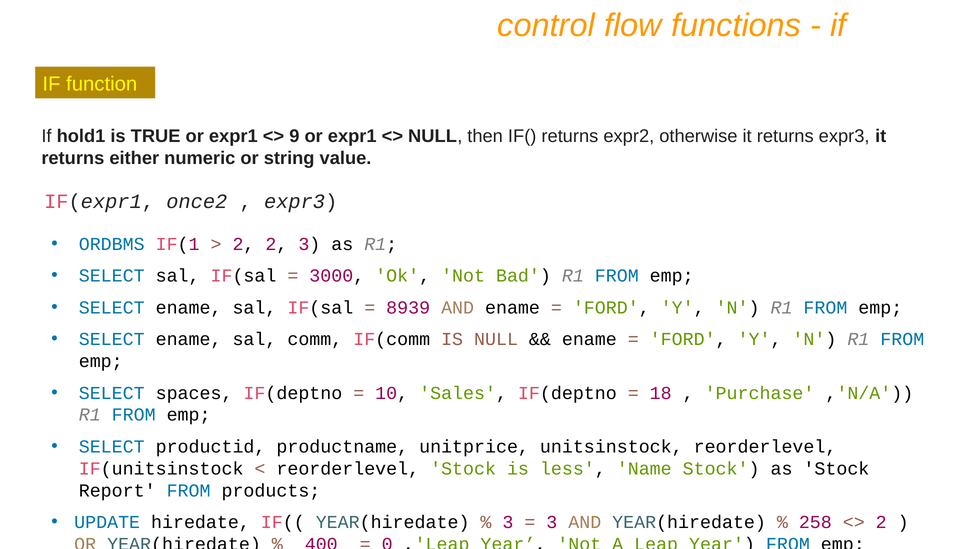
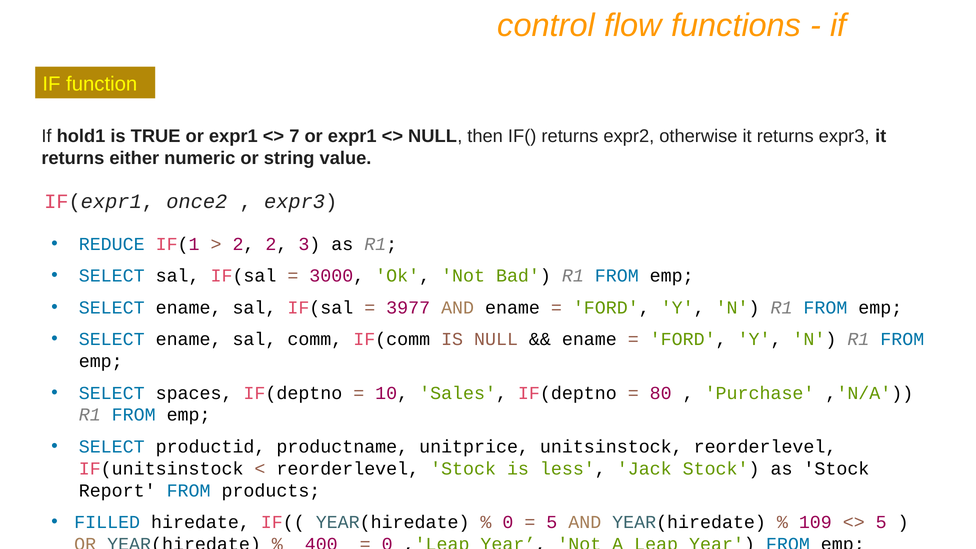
9: 9 -> 7 (294, 136)
ORDBMS: ORDBMS -> REDUCE (112, 244)
8939: 8939 -> 3977 (408, 308)
18: 18 -> 80 (661, 393)
Name: Name -> Jack (644, 469)
UPDATE: UPDATE -> FILLED (107, 522)
3: 3 -> 0 (508, 522)
3: 3 -> 5 (552, 522)
258: 258 -> 109 (815, 522)
2: 2 -> 5 (881, 522)
